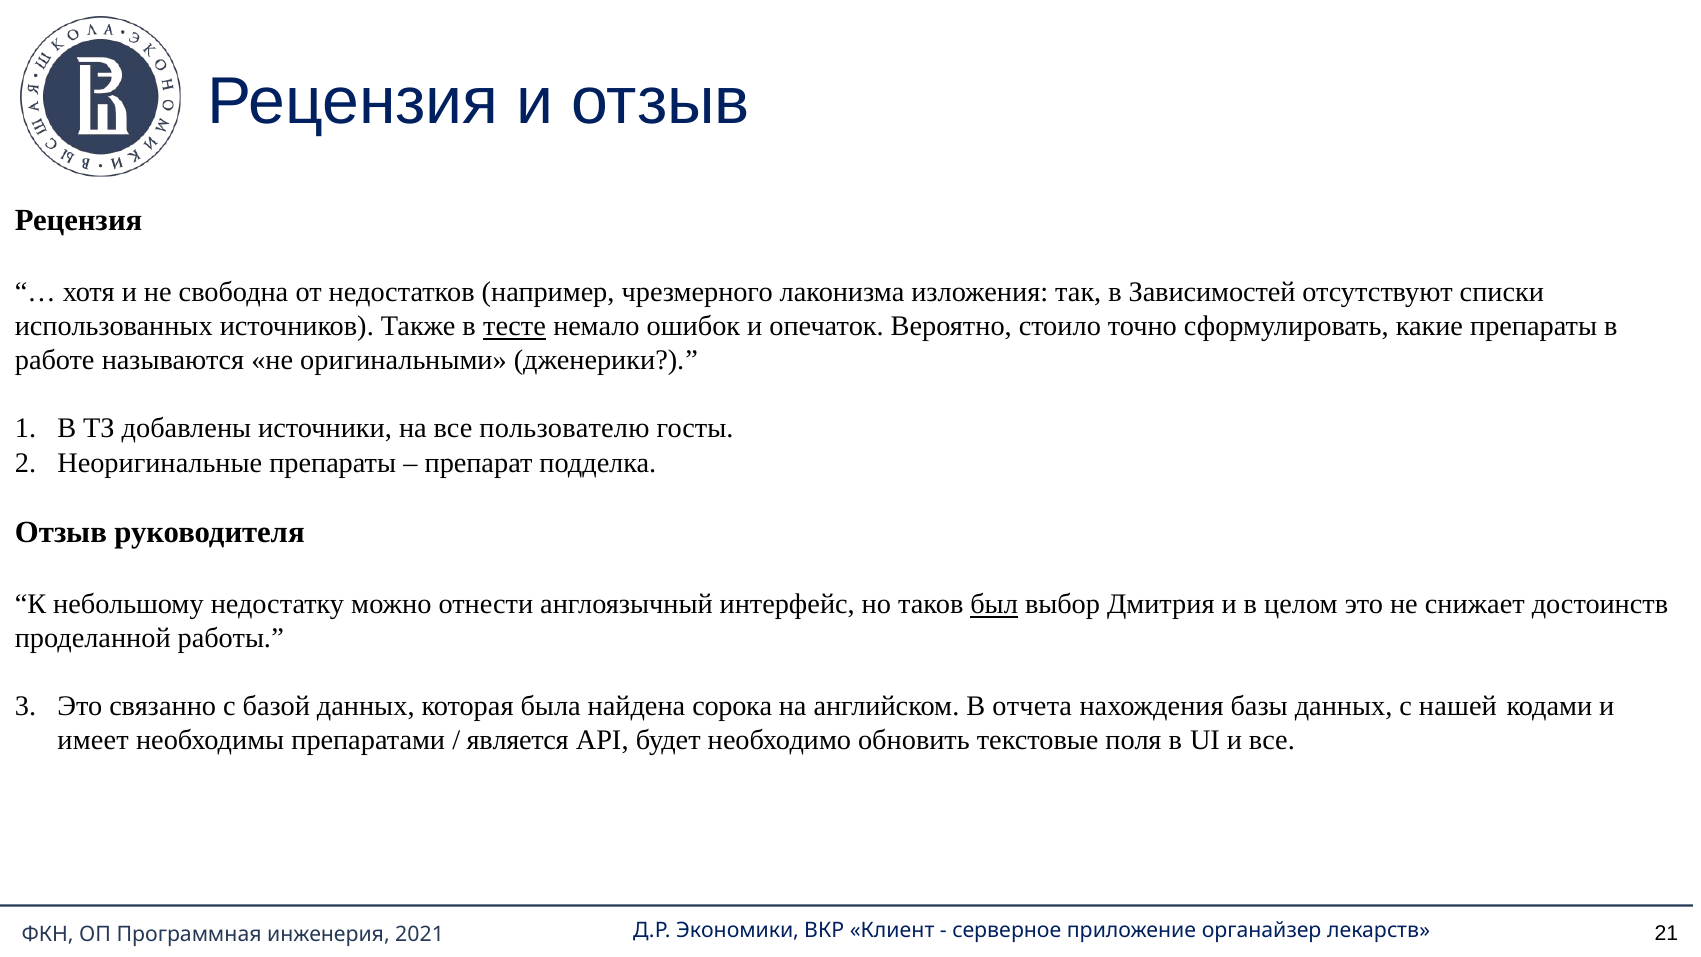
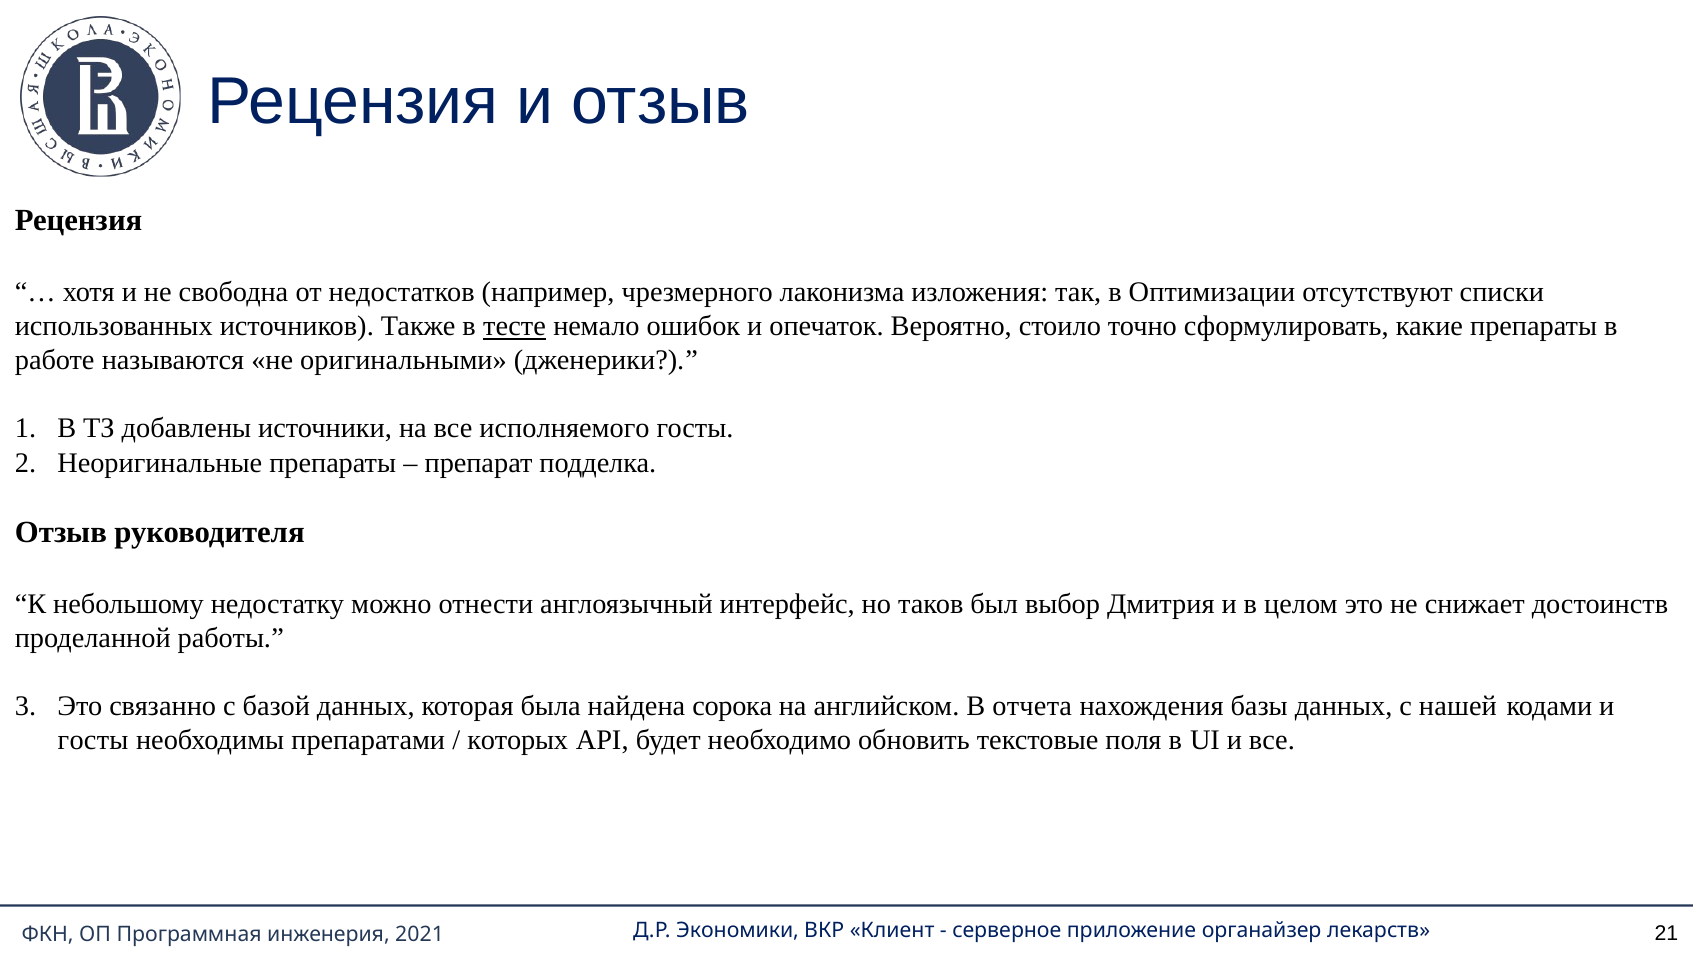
Зависимостей: Зависимостей -> Оптимизации (1212, 292)
пользователю: пользователю -> исполняемого (565, 429)
был underline: present -> none (994, 604)
имеет: имеет -> госты (93, 740)
является: является -> которых (518, 740)
